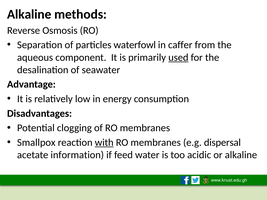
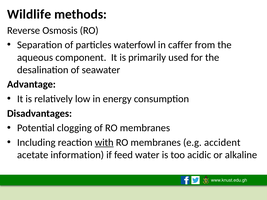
Alkaline: Alkaline -> Wildlife (29, 14)
used underline: present -> none (178, 57)
Smallpox: Smallpox -> Including (36, 143)
dispersal: dispersal -> accident (222, 143)
